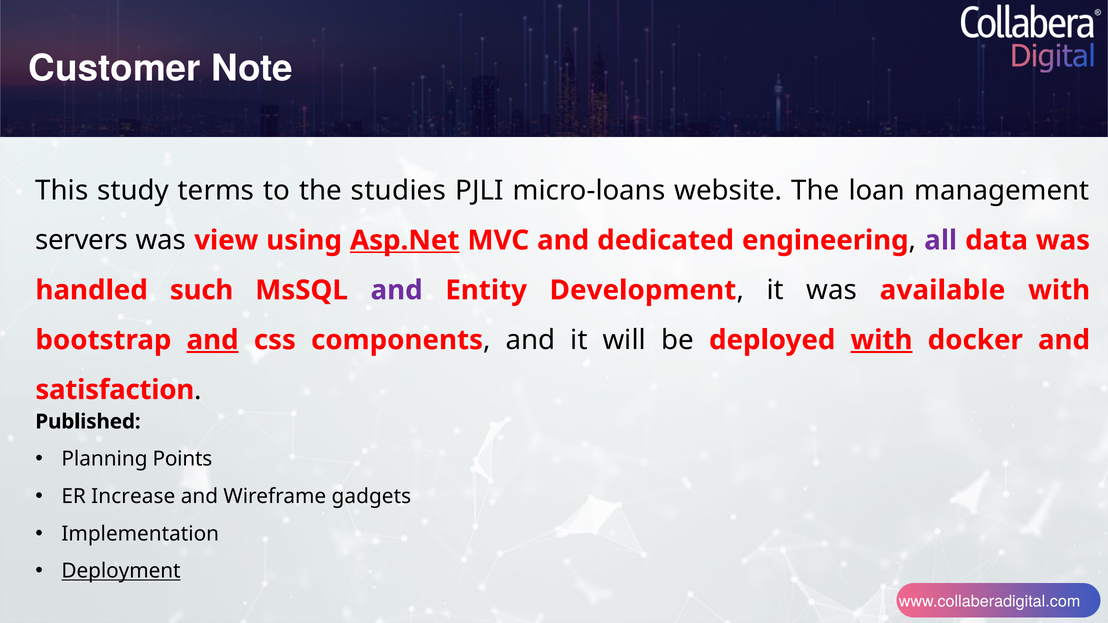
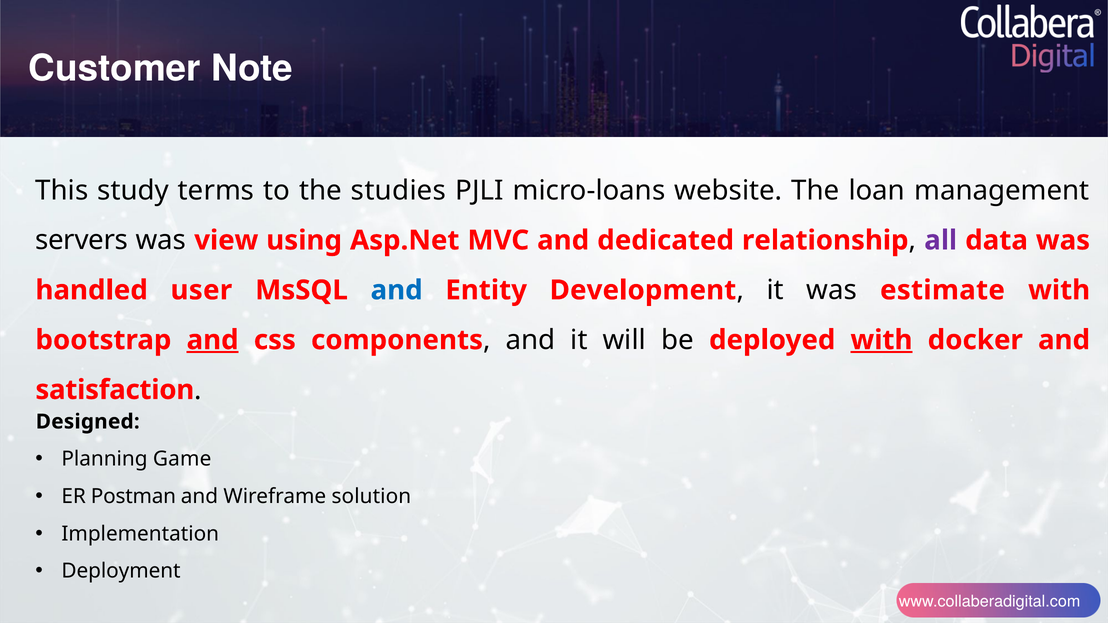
Asp.Net underline: present -> none (405, 240)
engineering: engineering -> relationship (825, 240)
such: such -> user (201, 290)
and colour: purple -> blue (397, 290)
available: available -> estimate (942, 290)
Published: Published -> Designed (88, 422)
Points: Points -> Game (182, 459)
Increase: Increase -> Postman (133, 497)
gadgets: gadgets -> solution (371, 497)
Deployment underline: present -> none (121, 571)
